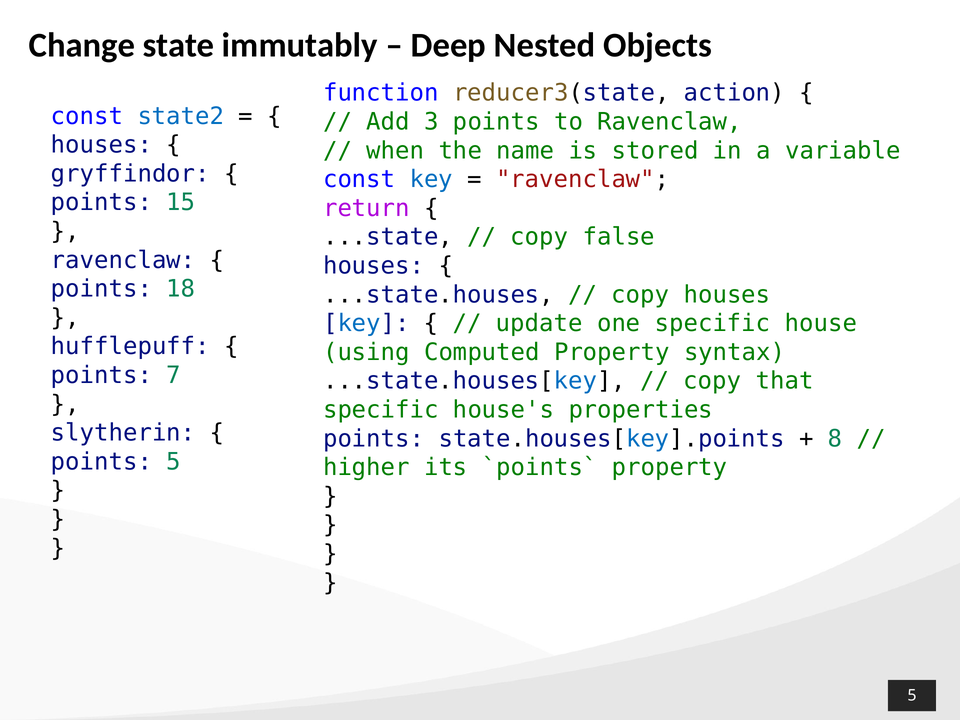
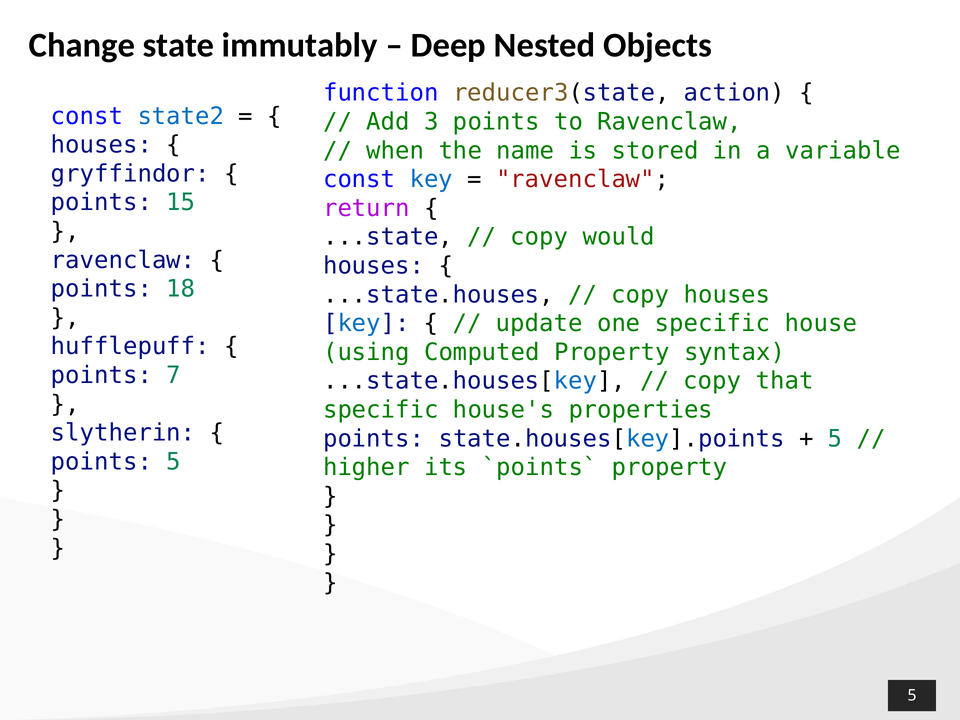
false: false -> would (619, 237)
8: 8 -> 5 (835, 439)
